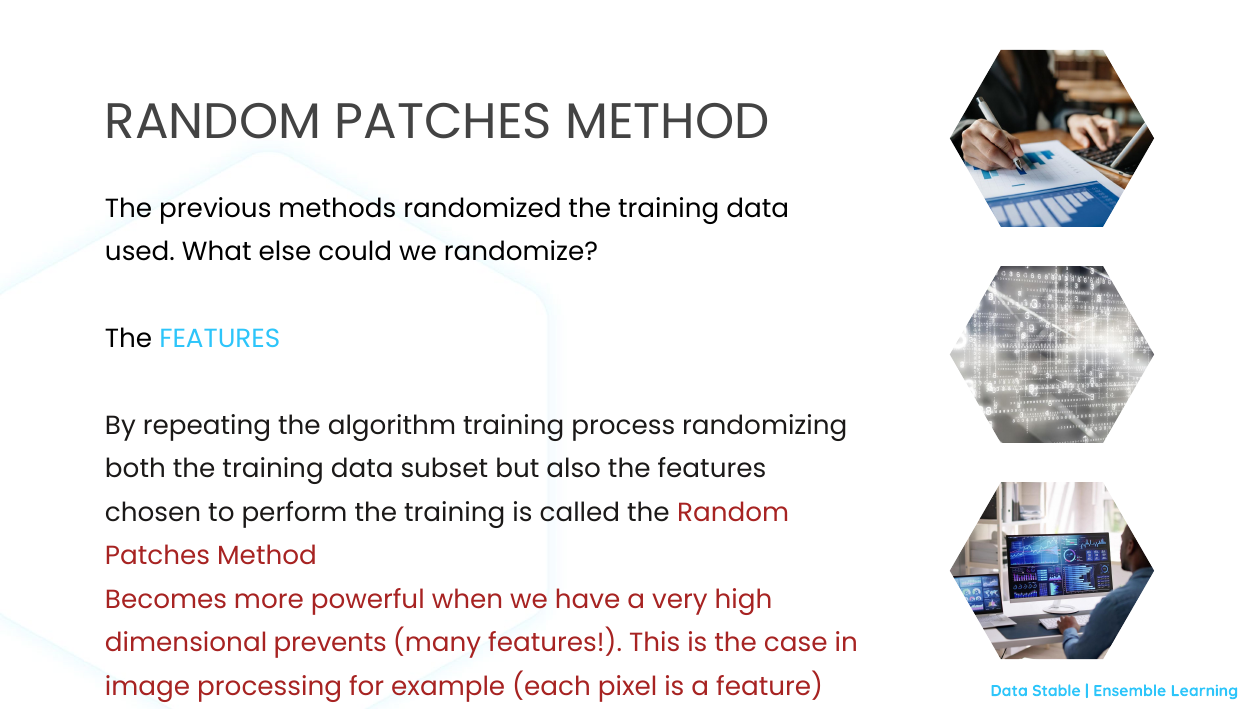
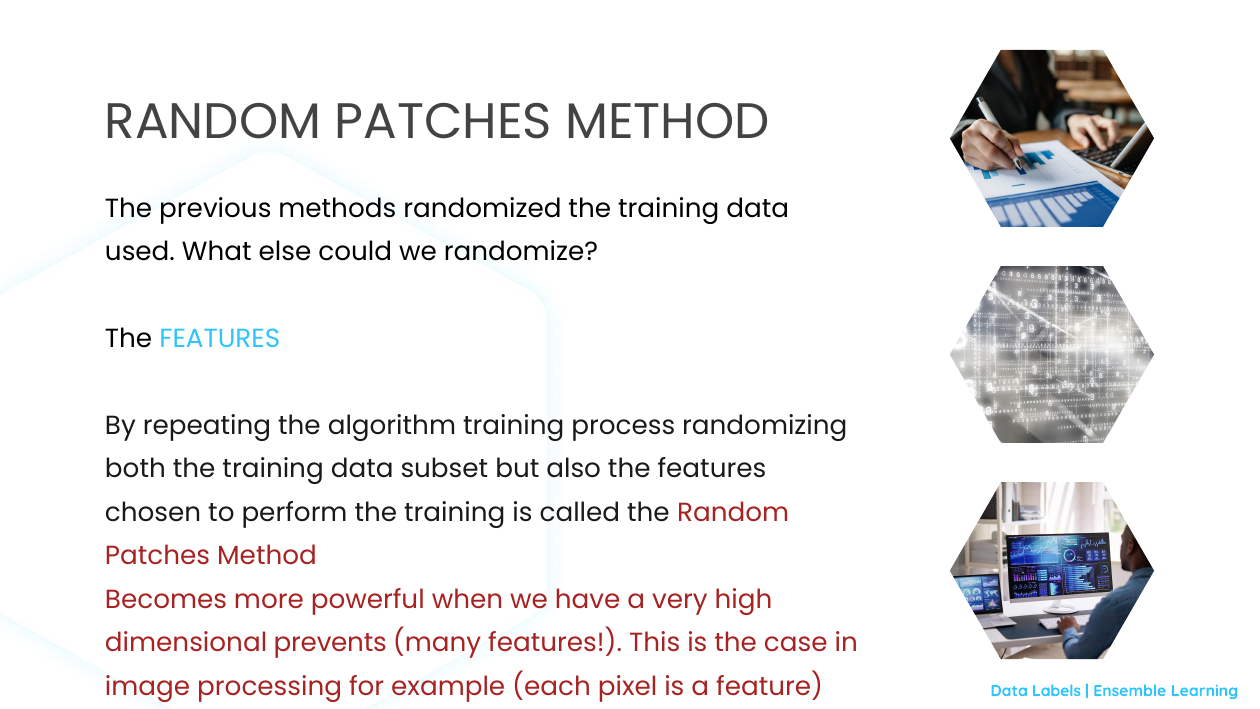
Stable: Stable -> Labels (1056, 691)
